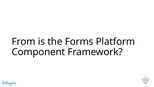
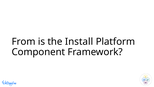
Forms: Forms -> Install (79, 41)
